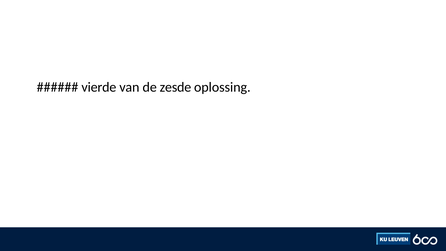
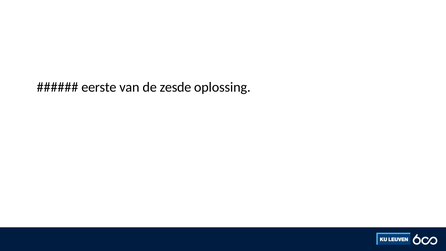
vierde: vierde -> eerste (99, 87)
